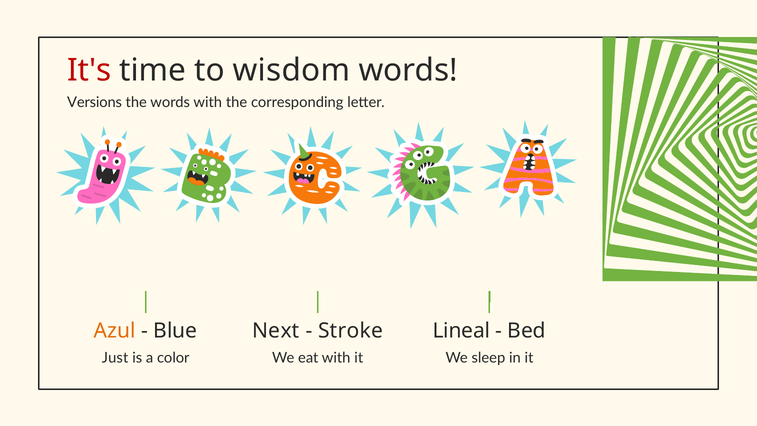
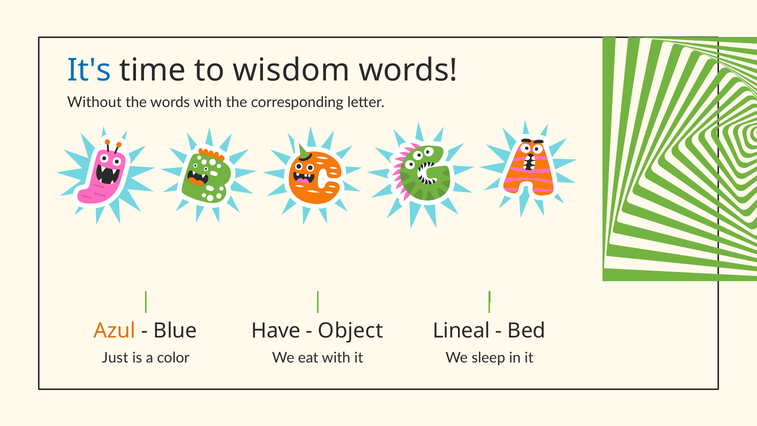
It's colour: red -> blue (89, 70)
Versions: Versions -> Without (94, 103)
Next: Next -> Have (276, 330)
Stroke: Stroke -> Object (351, 330)
